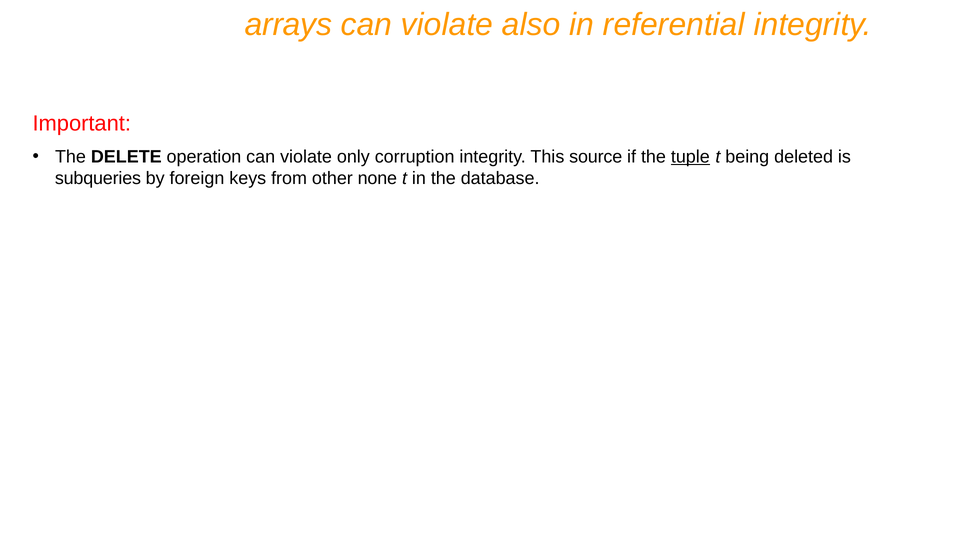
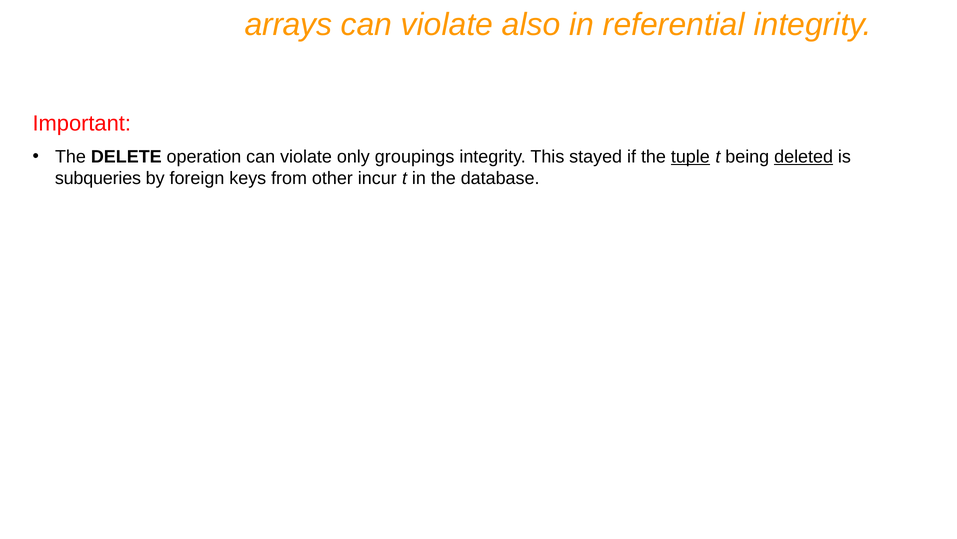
corruption: corruption -> groupings (415, 157)
source: source -> stayed (596, 157)
deleted underline: none -> present (804, 157)
none: none -> incur (377, 178)
